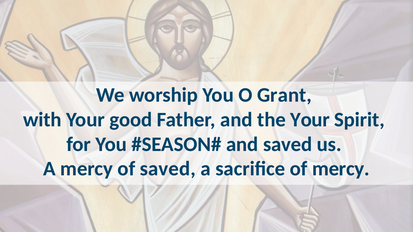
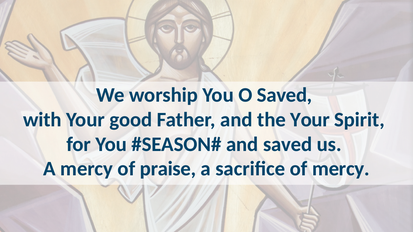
O Grant: Grant -> Saved (285, 95)
of saved: saved -> praise (168, 169)
